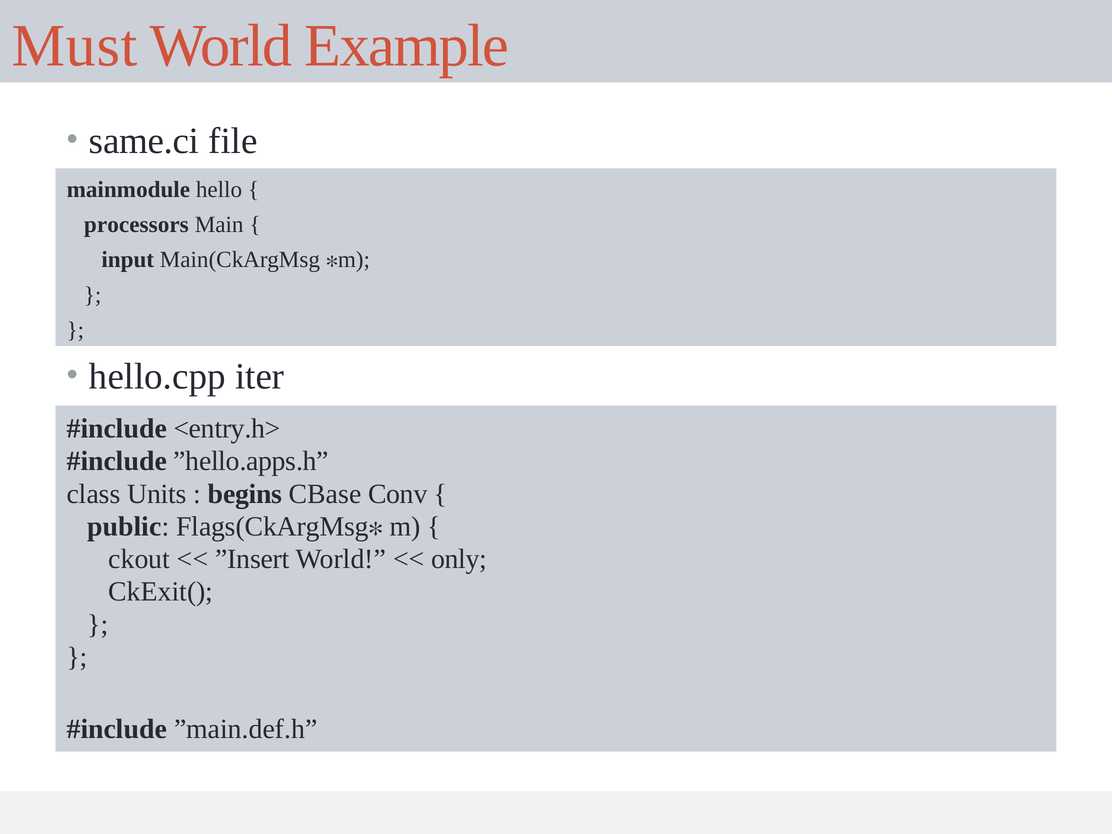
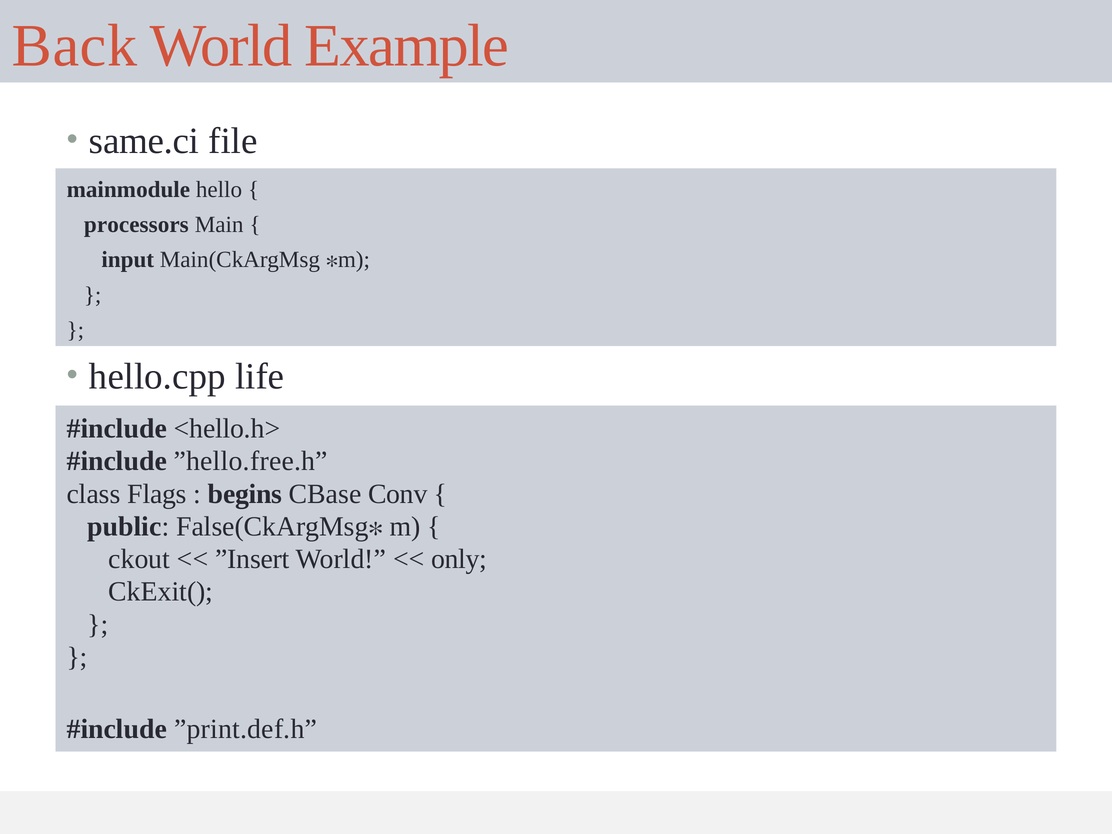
Must: Must -> Back (75, 46)
iter: iter -> life (260, 376)
<entry.h>: <entry.h> -> <hello.h> (227, 429)
”hello.apps.h: ”hello.apps.h -> ”hello.free.h (251, 461)
Units: Units -> Flags (157, 494)
Flags(CkArgMsg: Flags(CkArgMsg -> False(CkArgMsg (272, 527)
”main.def.h: ”main.def.h -> ”print.def.h (246, 729)
